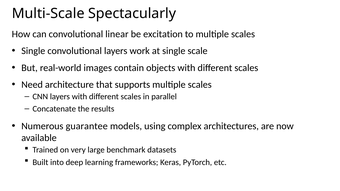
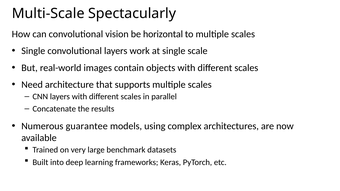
linear: linear -> vision (117, 34)
excitation: excitation -> horizontal (163, 34)
